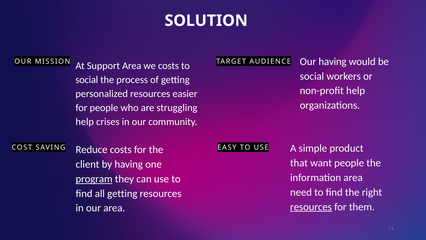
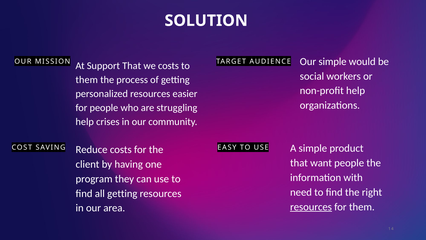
Our having: having -> simple (333, 62)
Support Area: Area -> That (132, 66)
social: social -> them (87, 80)
information area: area -> with (353, 177)
program underline: present -> none (94, 179)
